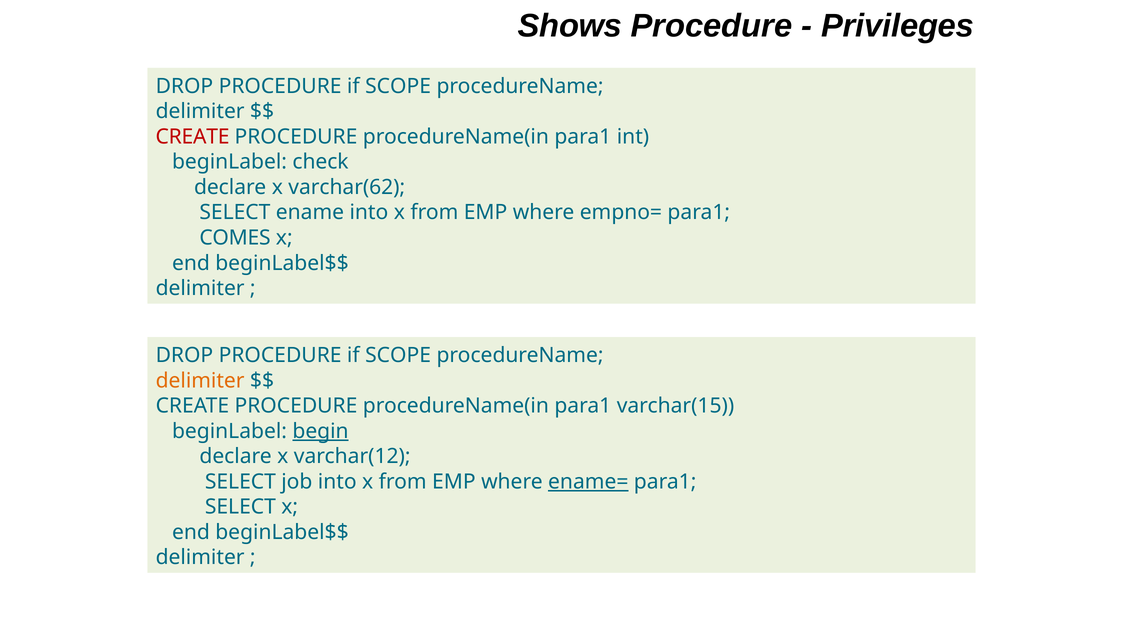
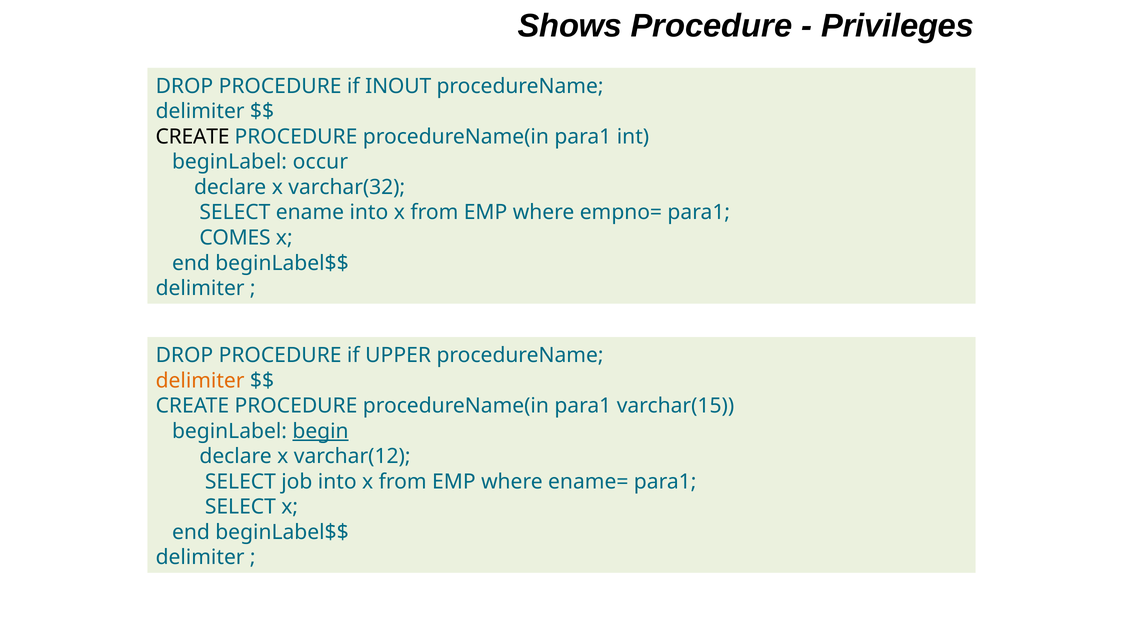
SCOPE: SCOPE -> INOUT (398, 86)
CREATE colour: red -> black (193, 137)
check: check -> occur (320, 162)
varchar(62: varchar(62 -> varchar(32 (347, 187)
SCOPE: SCOPE -> UPPER (398, 355)
ename= underline: present -> none (588, 482)
